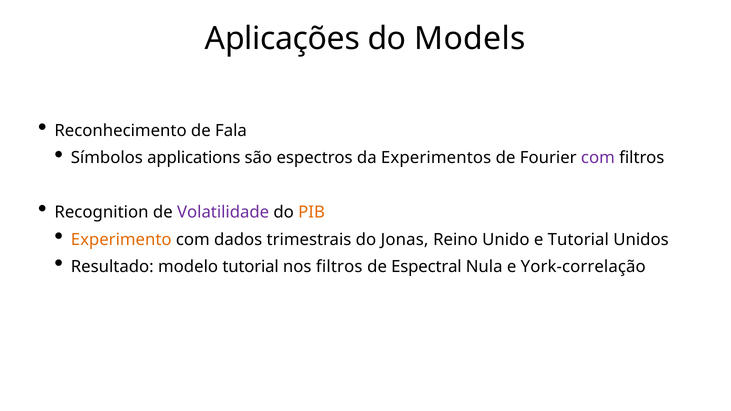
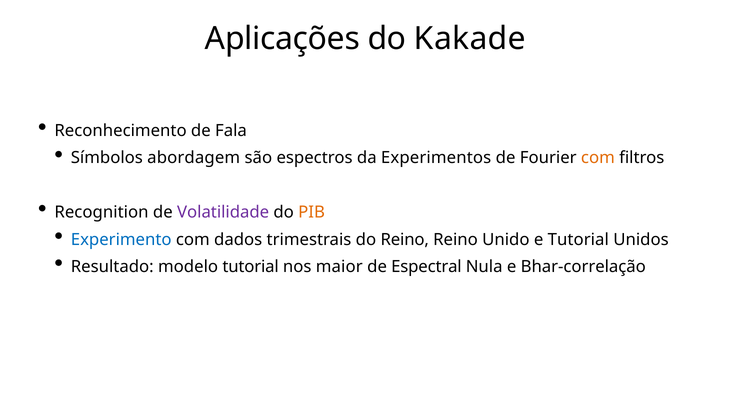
Models: Models -> Kakade (470, 39)
applications: applications -> abordagem (194, 158)
com colour: purple -> orange (598, 158)
Experimento colour: orange -> blue (121, 240)
do Jonas: Jonas -> Reino (405, 240)
nos filtros: filtros -> maior (339, 267)
York-correlação: York-correlação -> Bhar-correlação (583, 267)
